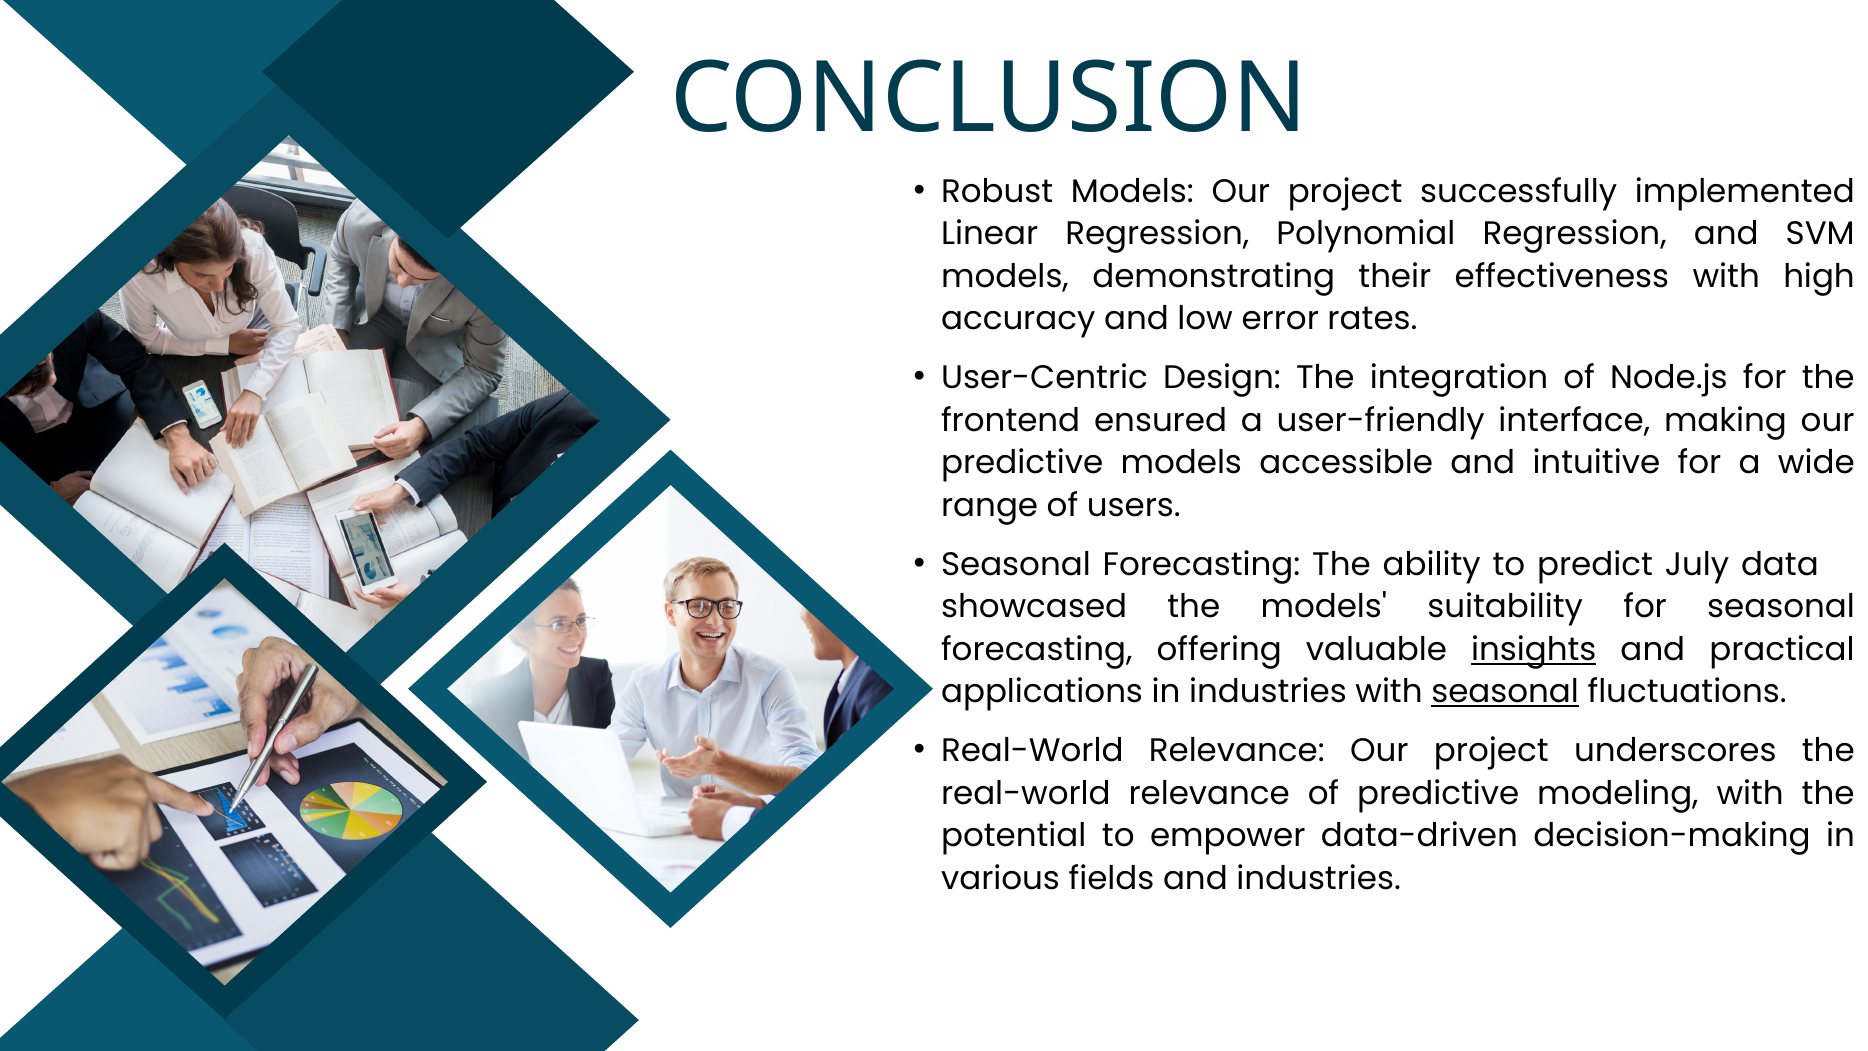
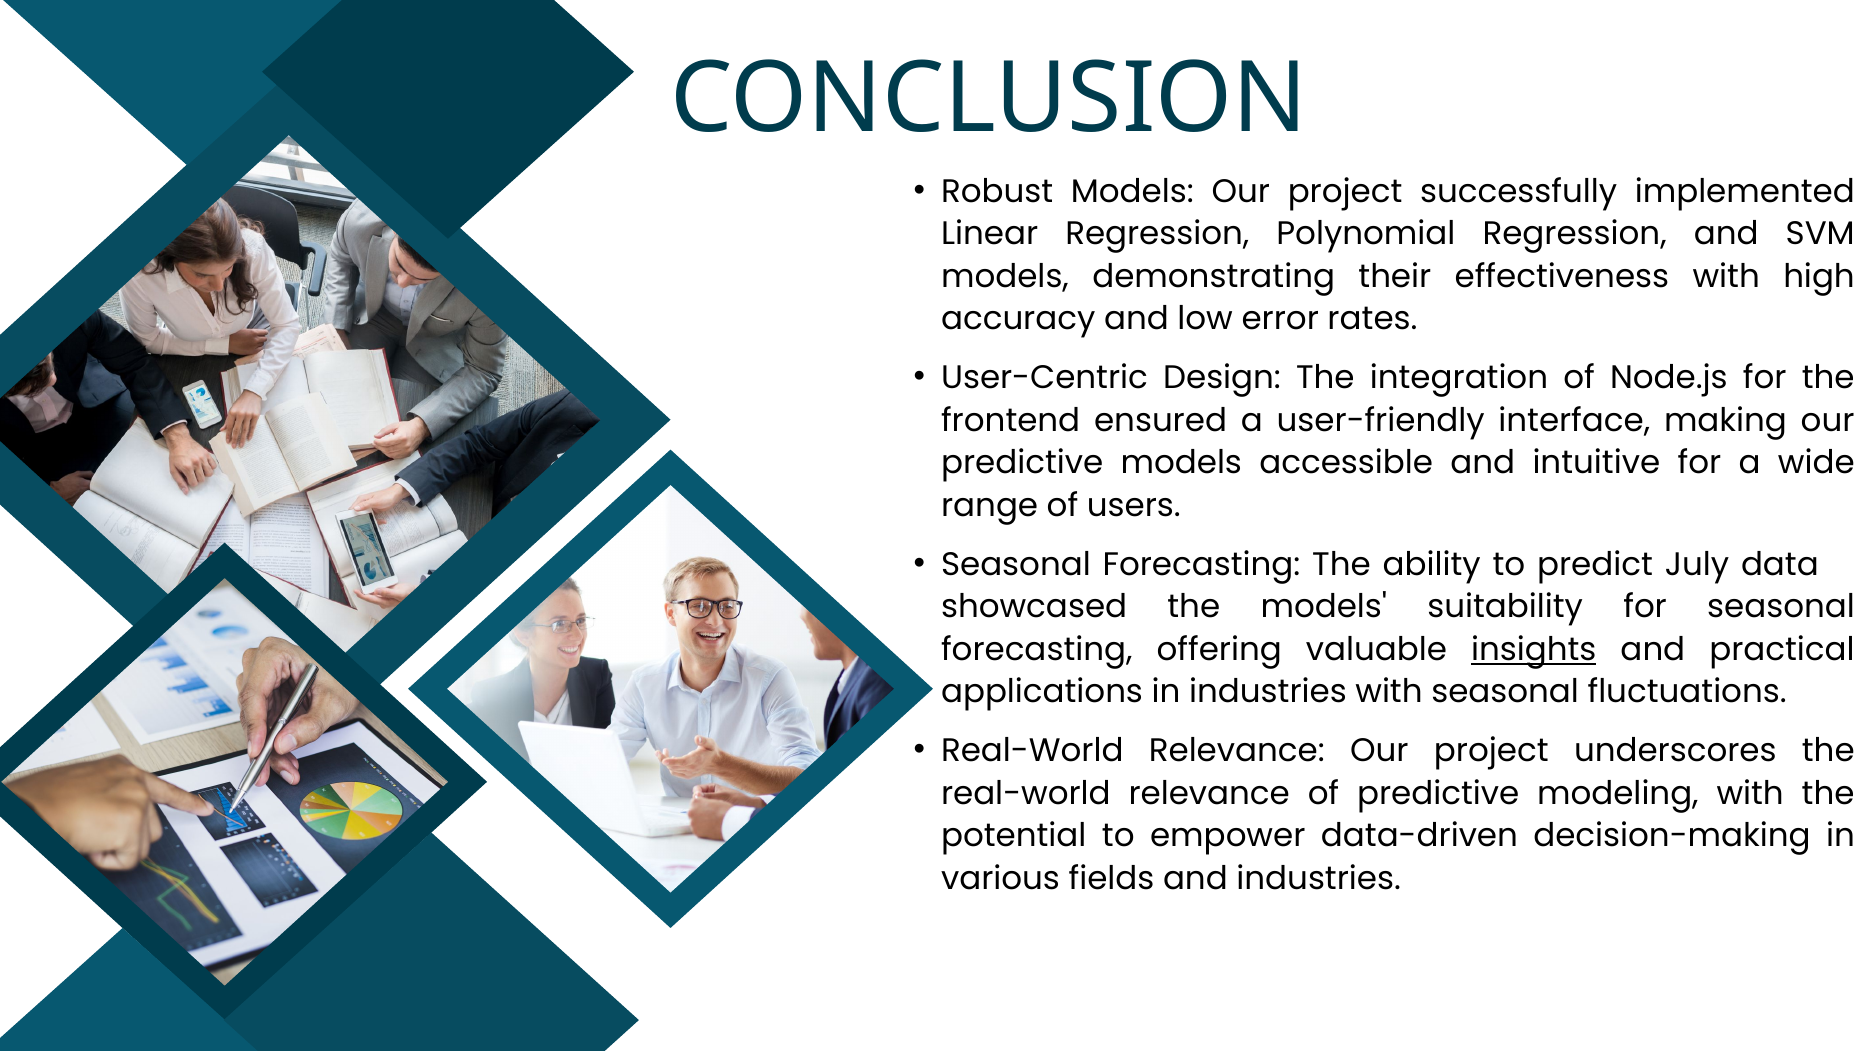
seasonal underline: present -> none (1505, 692)
